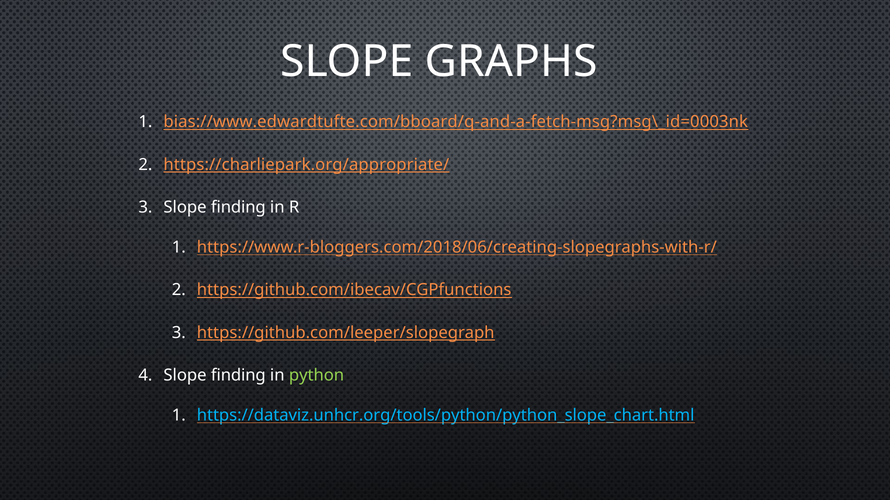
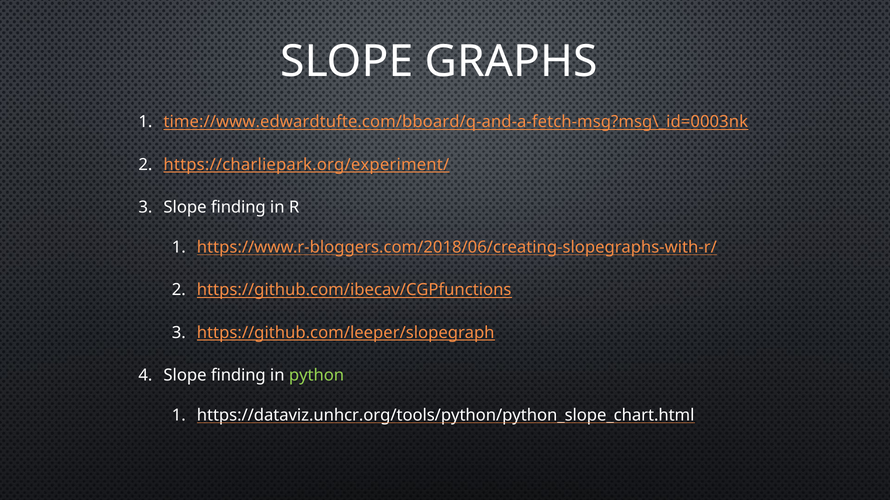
bias://www.edwardtufte.com/bboard/q-and-a-fetch-msg?msg\_id=0003nk: bias://www.edwardtufte.com/bboard/q-and-a-fetch-msg?msg\_id=0003nk -> time://www.edwardtufte.com/bboard/q-and-a-fetch-msg?msg\_id=0003nk (456, 122)
https://charliepark.org/appropriate/: https://charliepark.org/appropriate/ -> https://charliepark.org/experiment/ (306, 165)
https://dataviz.unhcr.org/tools/python/python_slope_chart.html colour: light blue -> white (446, 416)
